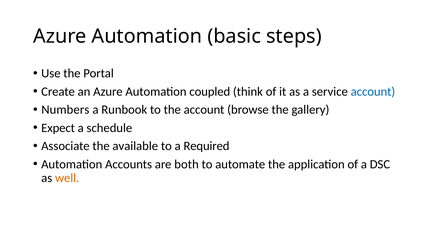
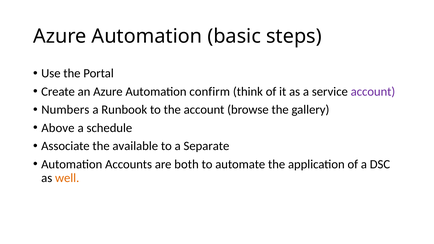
coupled: coupled -> confirm (210, 92)
account colour: blue -> purple (373, 92)
Expect: Expect -> Above (58, 128)
Required: Required -> Separate (206, 146)
